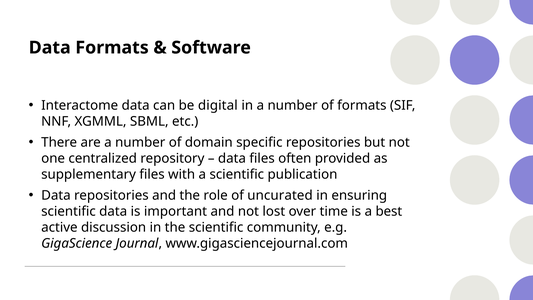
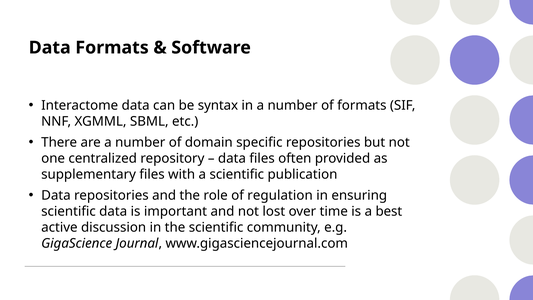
digital: digital -> syntax (218, 105)
uncurated: uncurated -> regulation (280, 195)
